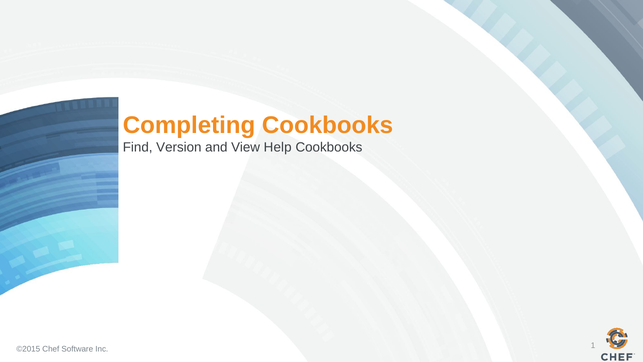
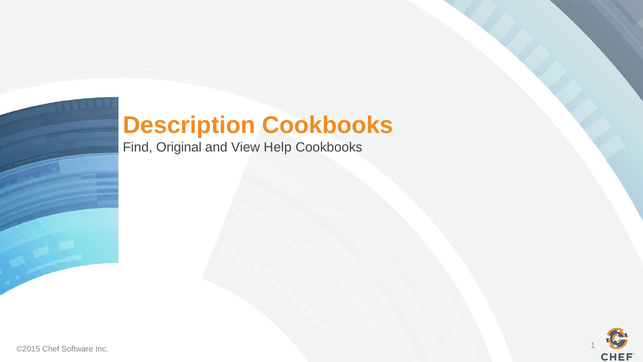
Completing: Completing -> Description (189, 125)
Version: Version -> Original (179, 147)
